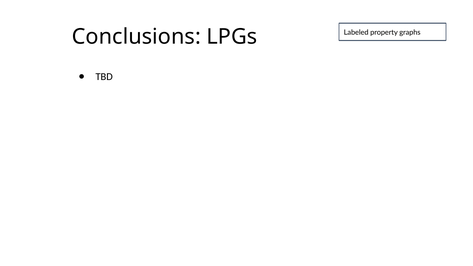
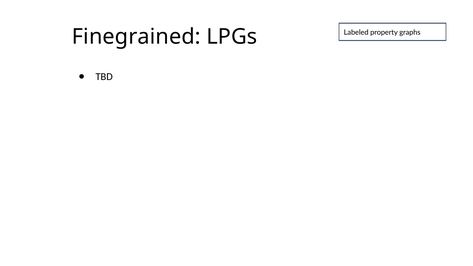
Conclusions: Conclusions -> Finegrained (136, 37)
